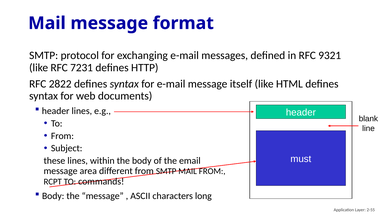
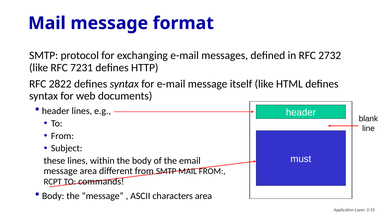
9321: 9321 -> 2732 (330, 55)
characters long: long -> area (203, 196)
